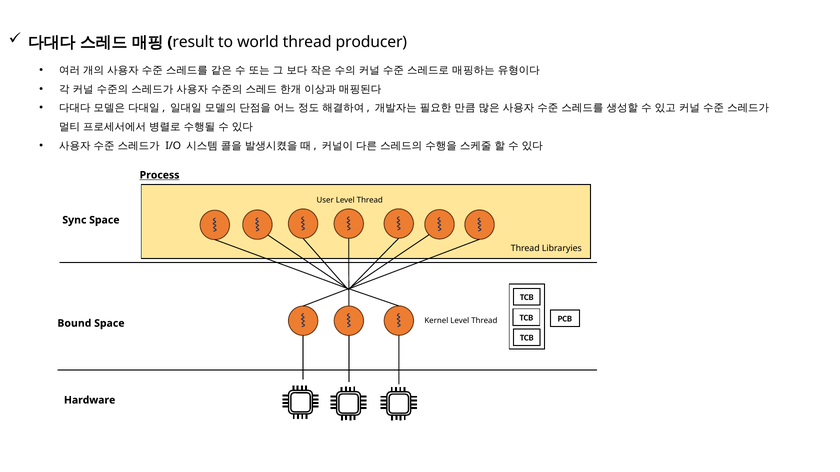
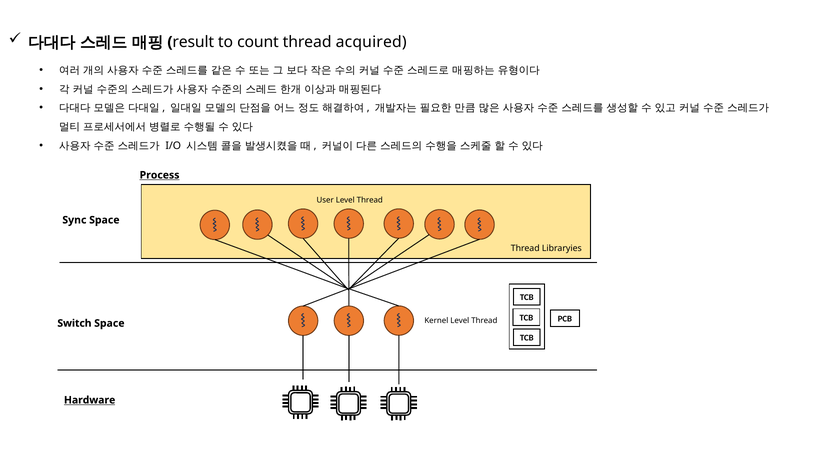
world: world -> count (258, 42)
producer: producer -> acquired (371, 42)
Bound: Bound -> Switch (74, 324)
Hardware underline: none -> present (90, 401)
